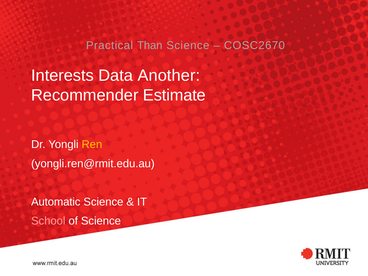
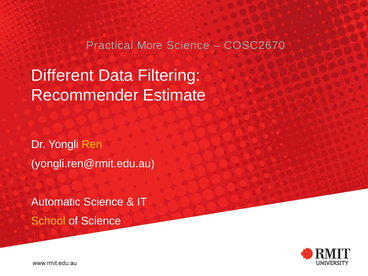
Than: Than -> More (150, 45)
Interests: Interests -> Different (62, 75)
Another: Another -> Filtering (169, 75)
School colour: pink -> yellow (48, 221)
